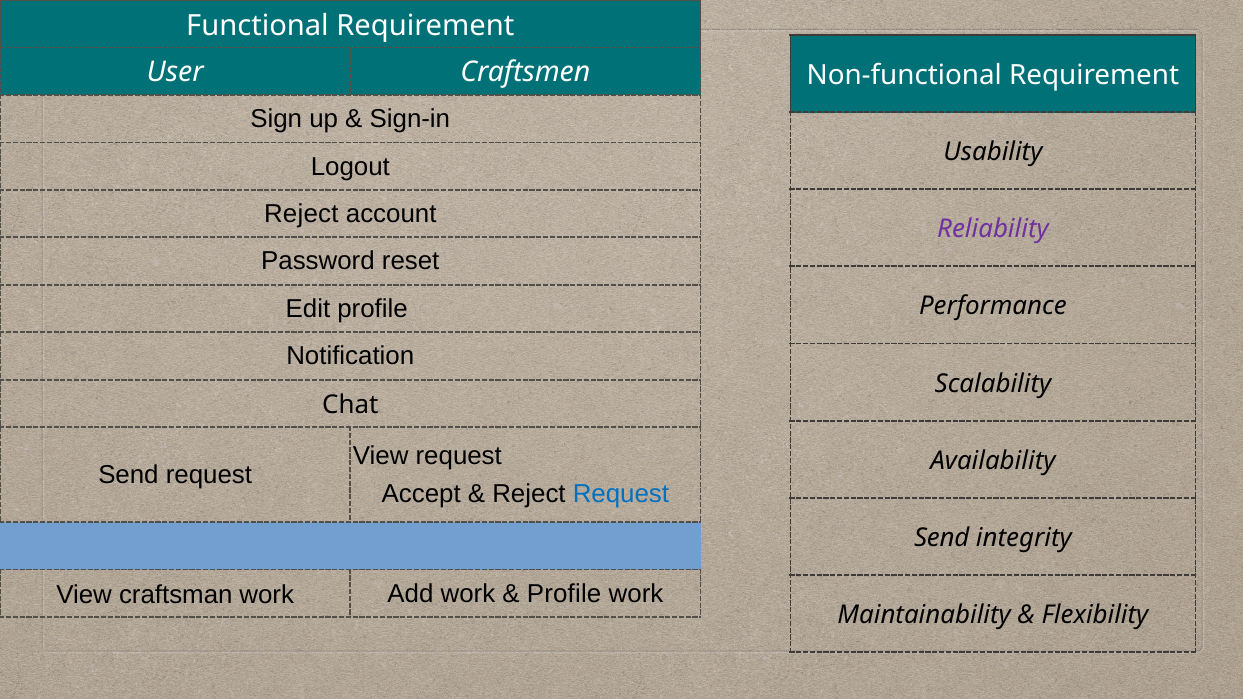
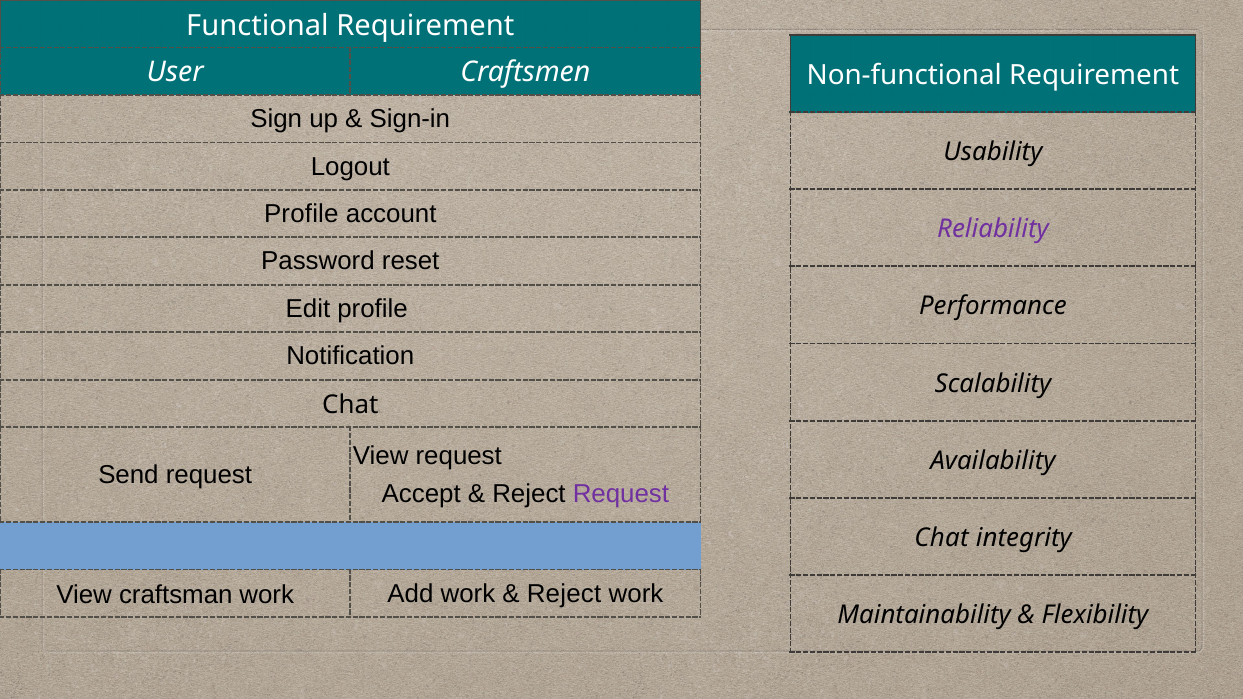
Reject: Reject -> Profile (301, 214)
Request colour: blue -> purple (621, 494)
Send: Send -> Chat (942, 538)
Profile: Profile -> Reject (564, 594)
